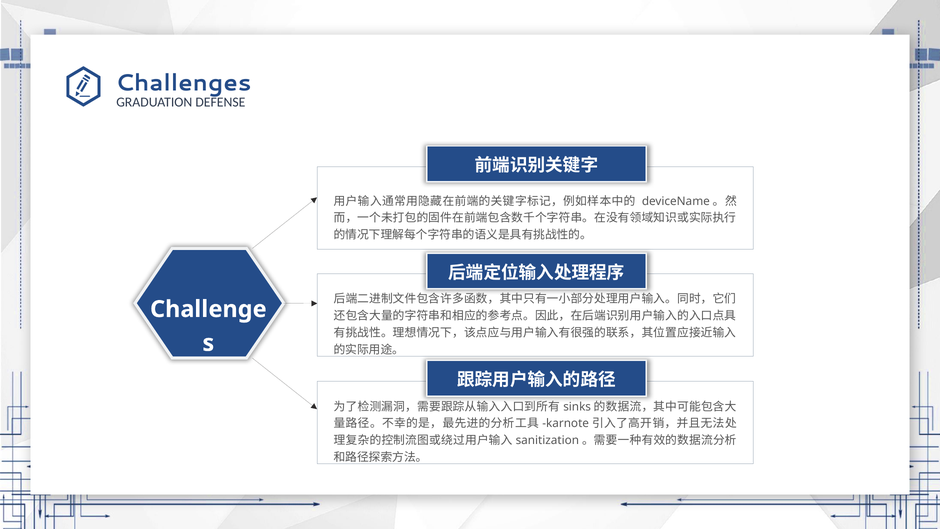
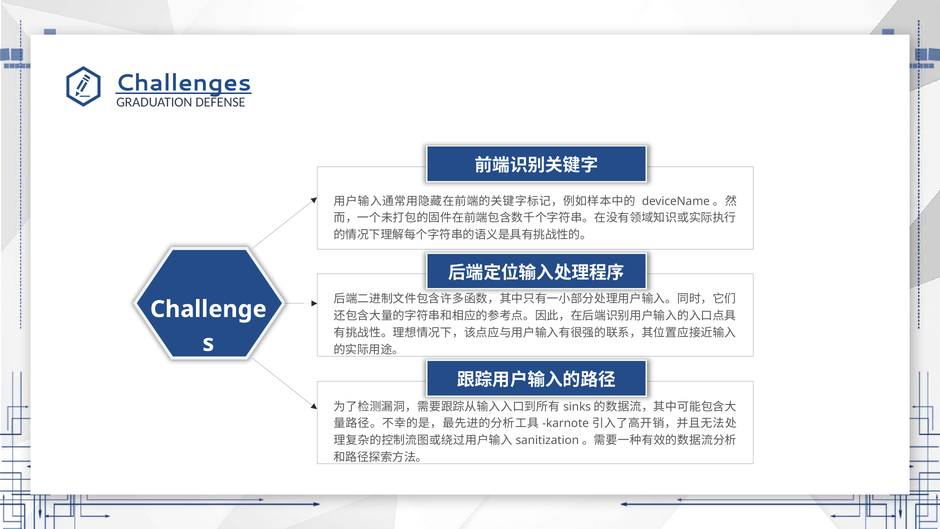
Challenges underline: none -> present (183, 83)
